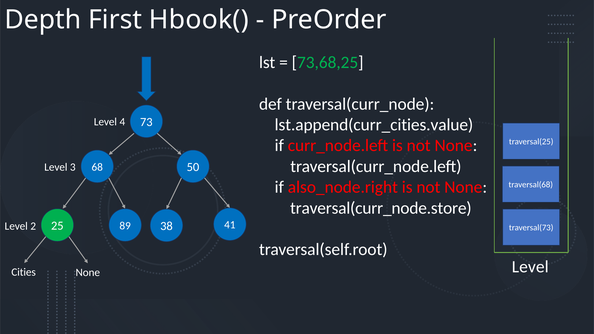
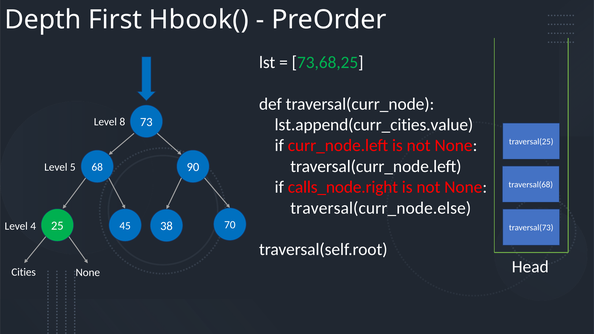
4: 4 -> 8 (122, 122)
3: 3 -> 5 (73, 167)
50: 50 -> 90 (193, 167)
also_node.right: also_node.right -> calls_node.right (343, 187)
traversal(curr_node.store: traversal(curr_node.store -> traversal(curr_node.else (381, 208)
89: 89 -> 45 (125, 226)
41: 41 -> 70 (230, 225)
2: 2 -> 4 (33, 226)
Level: Level -> Head (530, 267)
